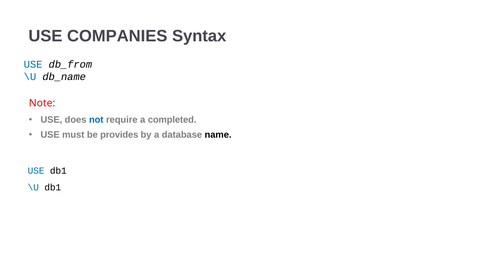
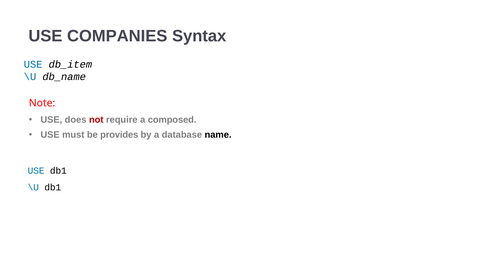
db_from: db_from -> db_item (70, 64)
not colour: blue -> red (96, 120)
completed: completed -> composed (172, 120)
